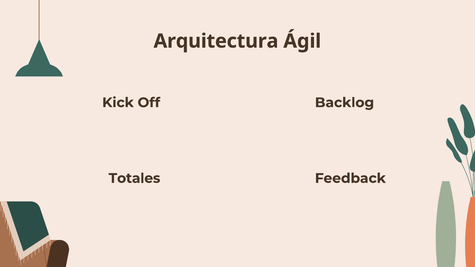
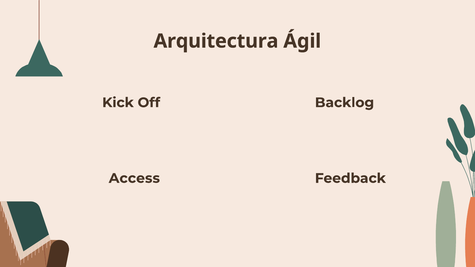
Totales: Totales -> Access (134, 178)
